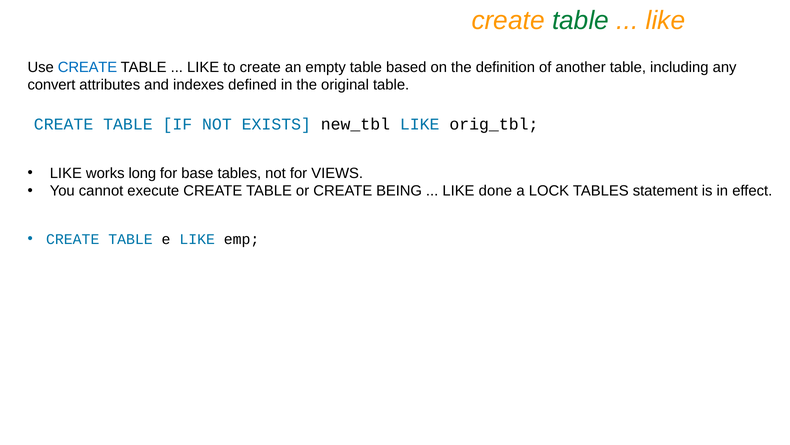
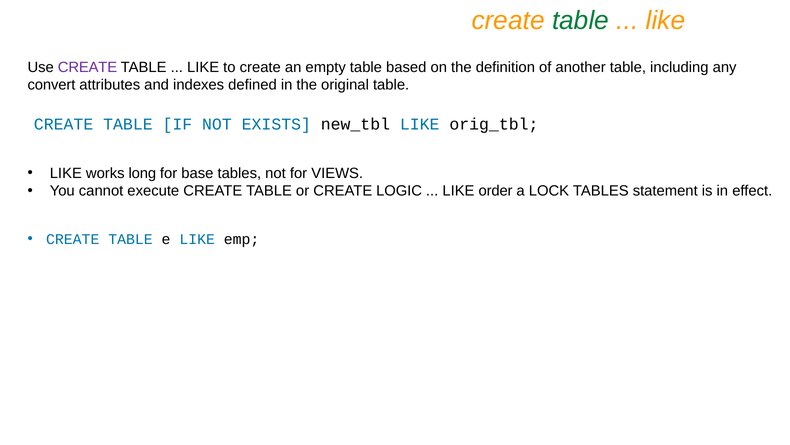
CREATE colour: blue -> purple (87, 67)
BEING: BEING -> LOGIC (399, 191)
done: done -> order (496, 191)
